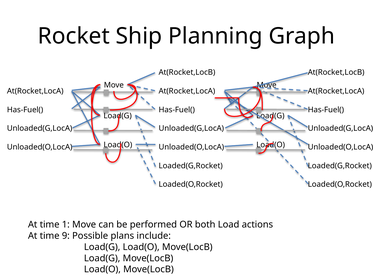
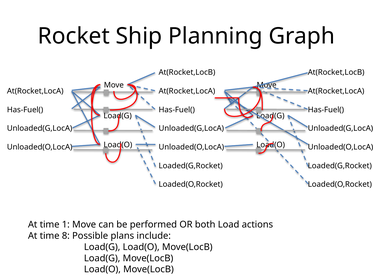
9: 9 -> 8 (66, 236)
